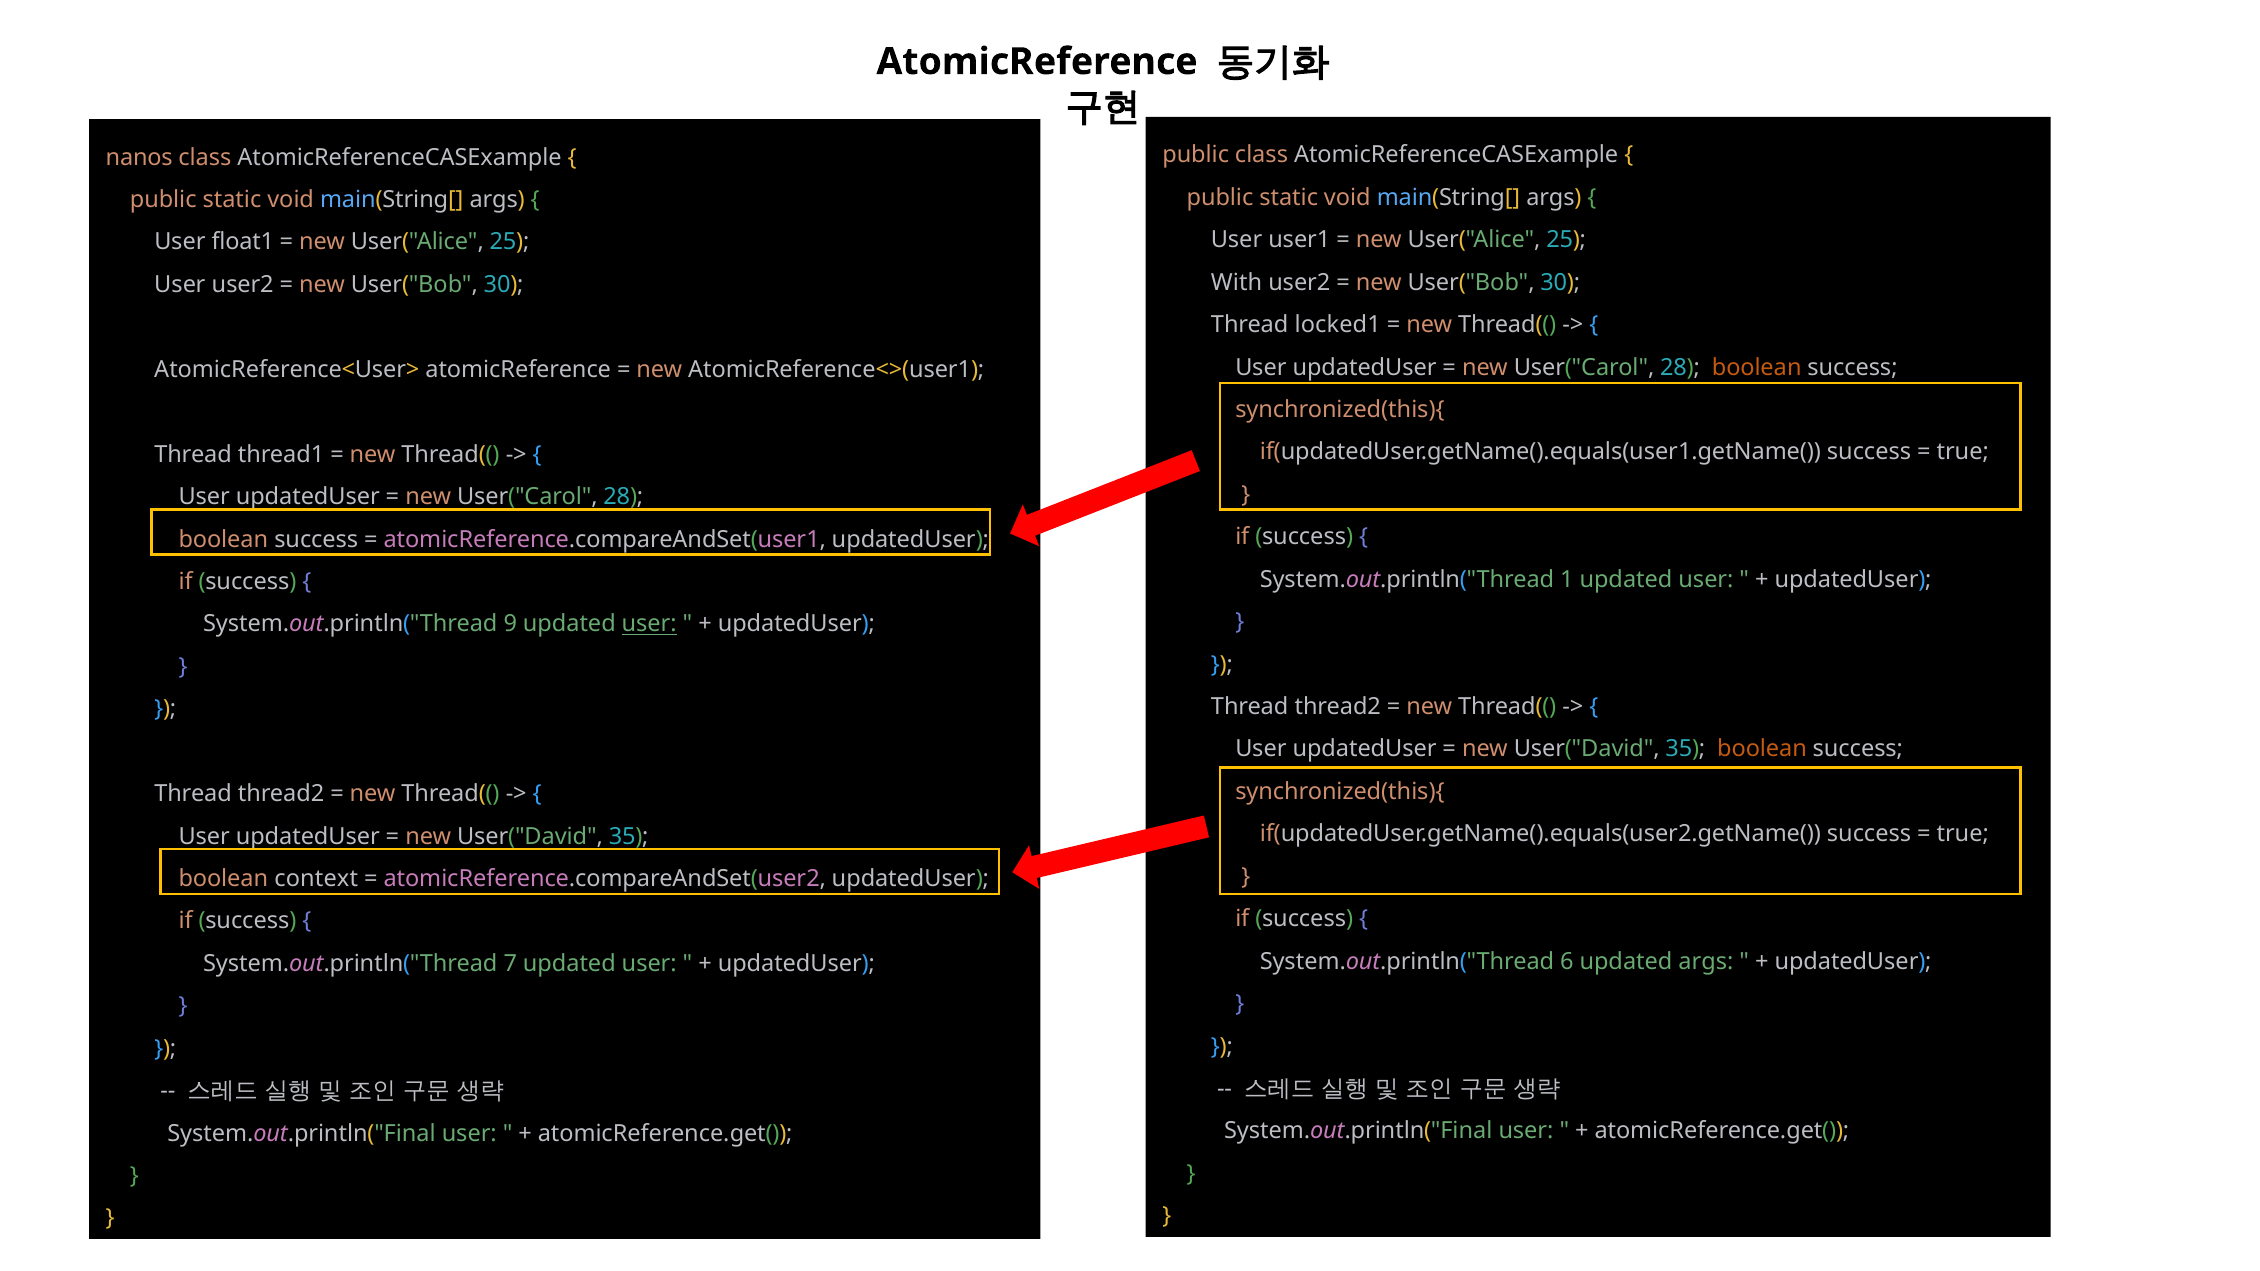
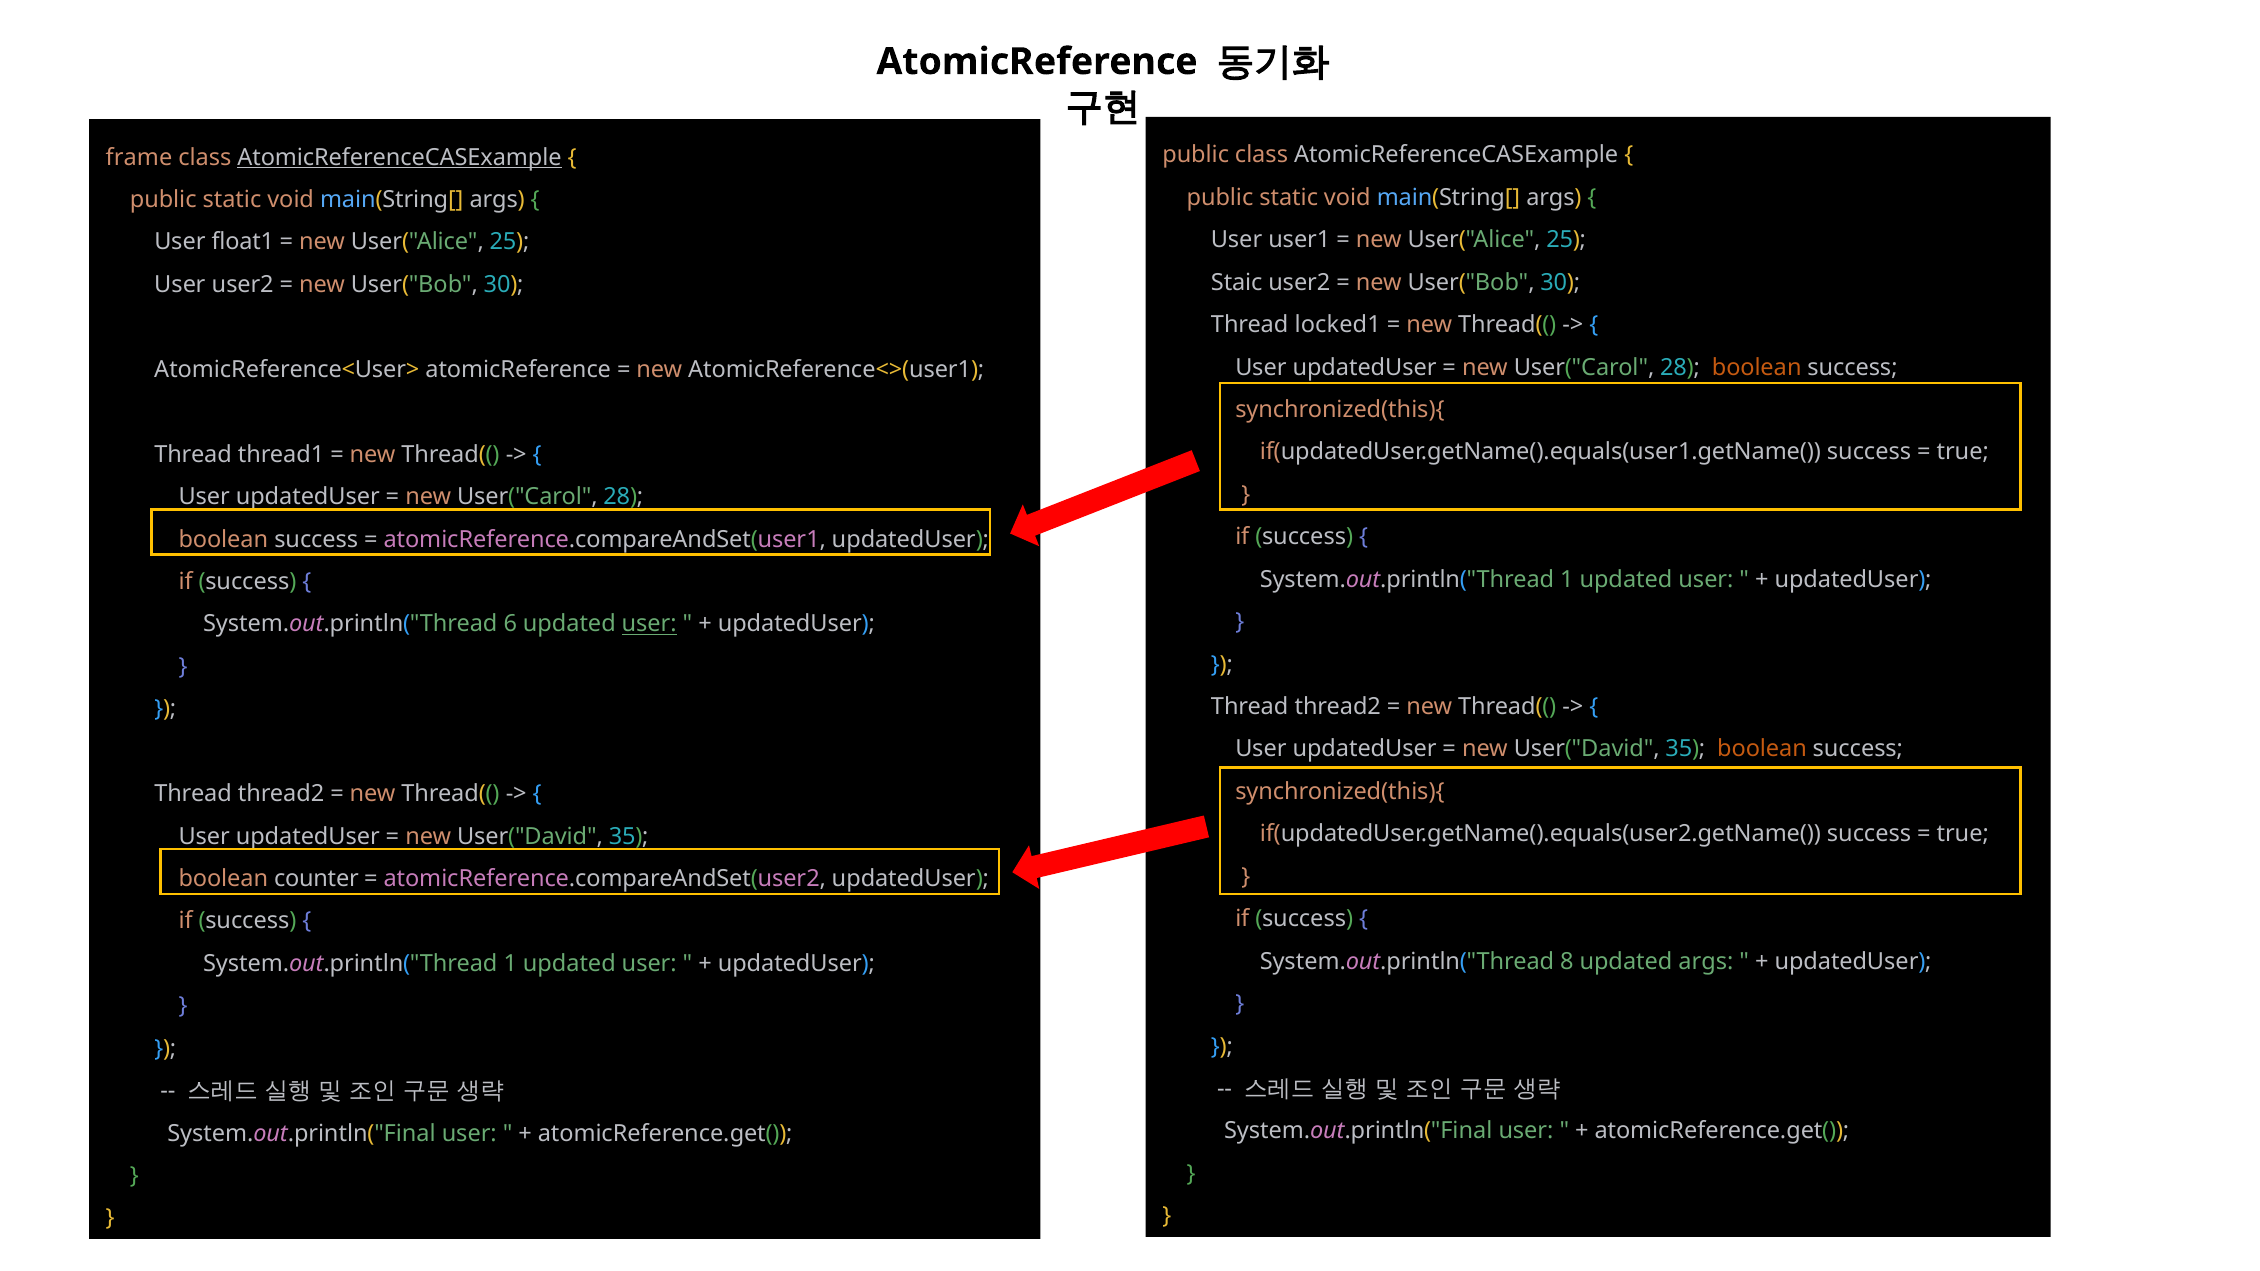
nanos: nanos -> frame (139, 157)
AtomicReferenceCASExample underline: none -> present (399, 157)
With: With -> Staic (1237, 283)
9: 9 -> 6 (510, 624)
context: context -> counter (316, 879)
6: 6 -> 8 (1567, 962)
7: 7 -> 1 (510, 964)
